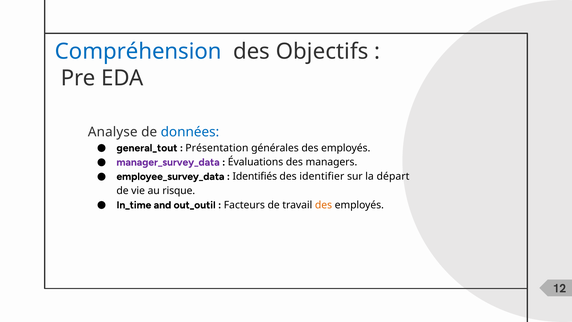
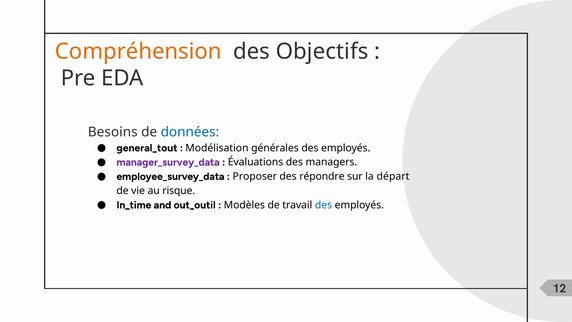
Compréhension colour: blue -> orange (138, 51)
Analyse: Analyse -> Besoins (113, 132)
Présentation: Présentation -> Modélisation (217, 148)
Identifiés: Identifiés -> Proposer (255, 176)
identifier: identifier -> répondre (322, 176)
Facteurs: Facteurs -> Modèles (244, 205)
des colour: orange -> blue (324, 205)
